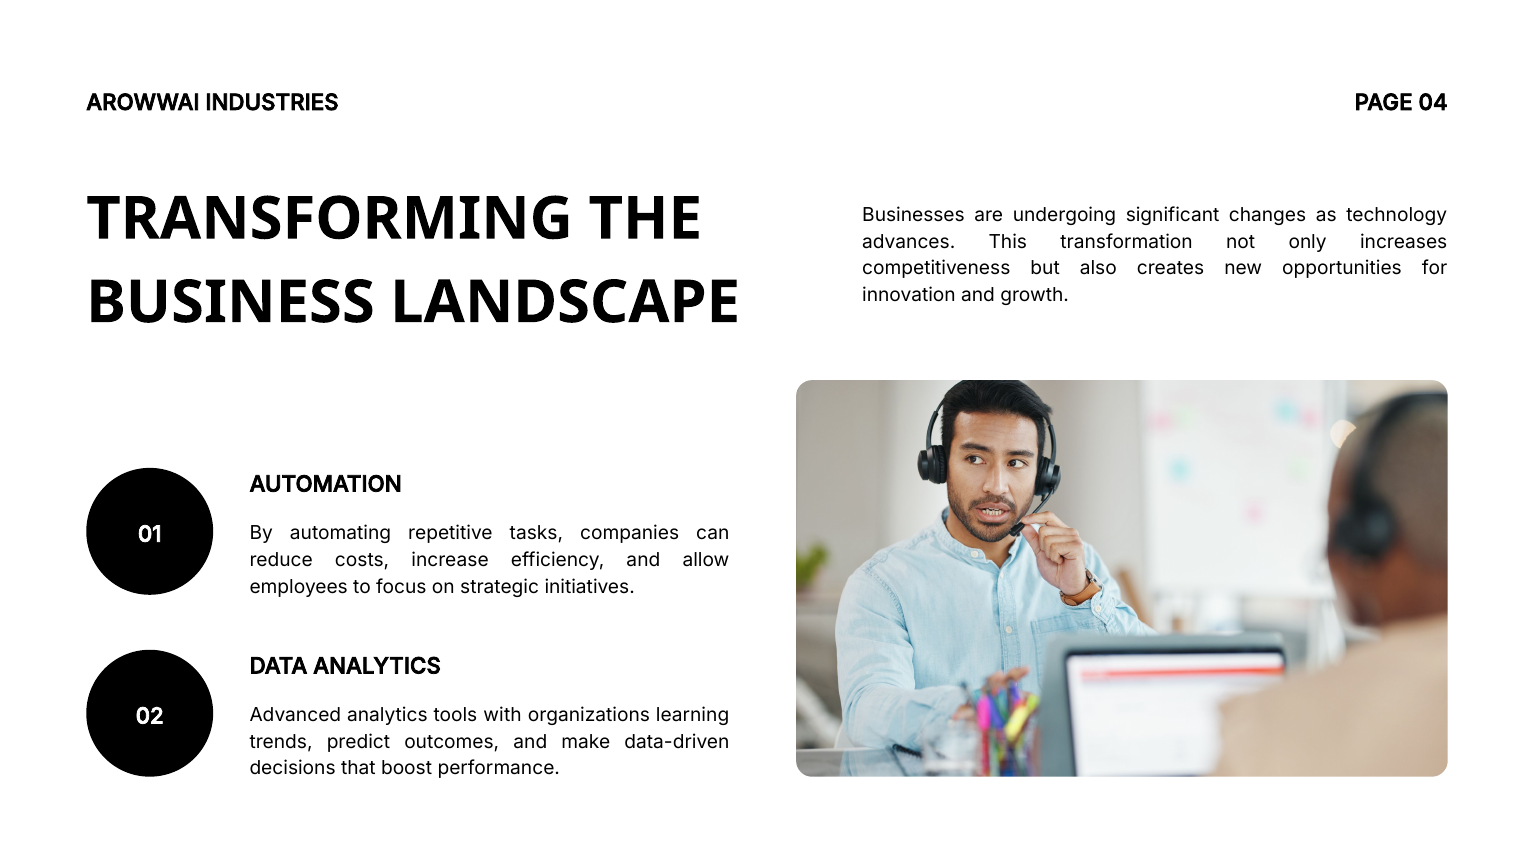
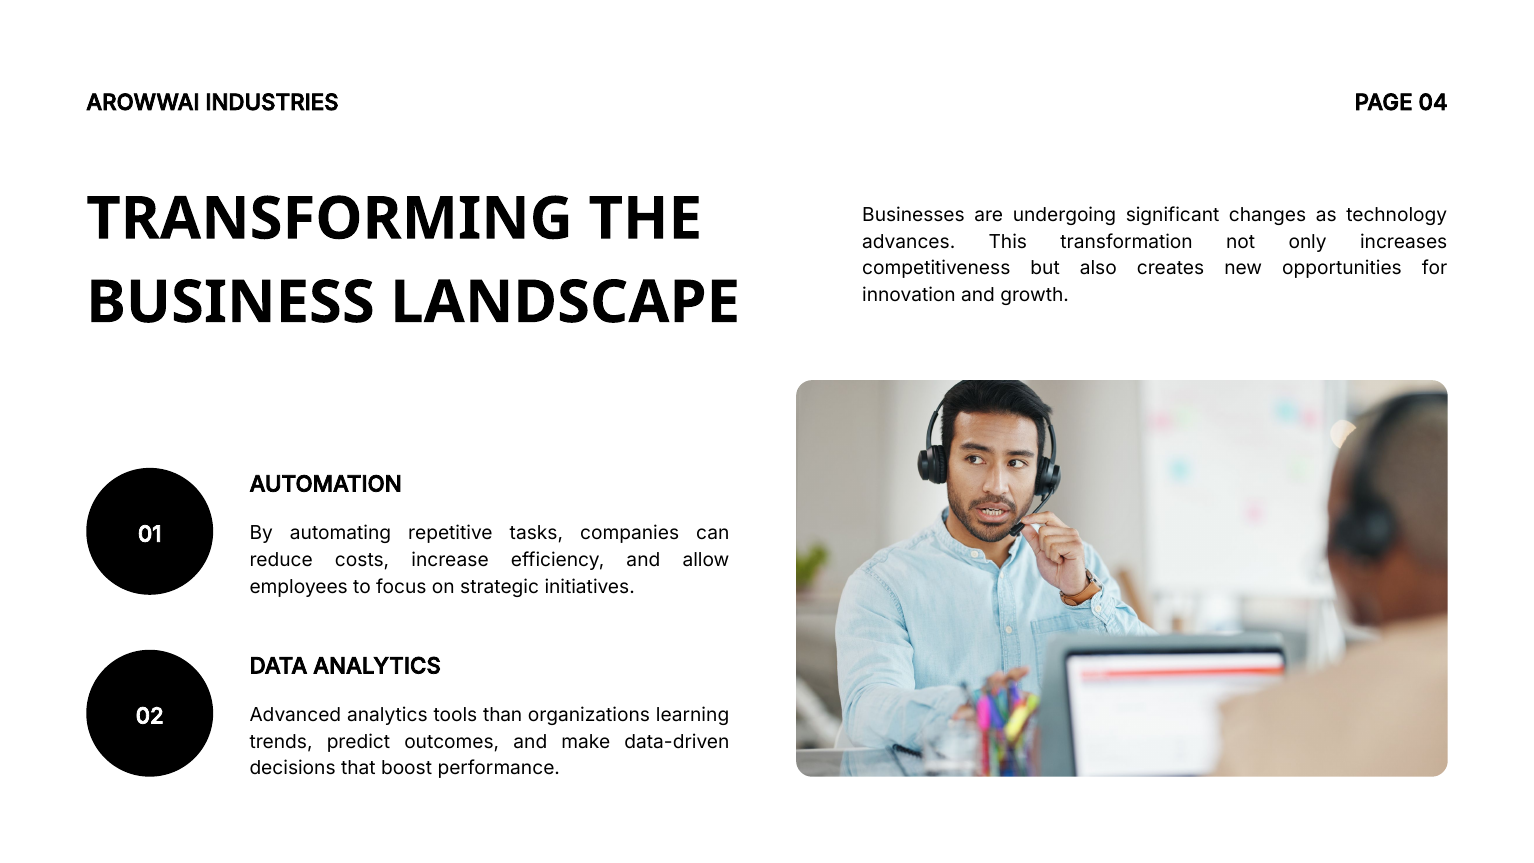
with: with -> than (503, 715)
